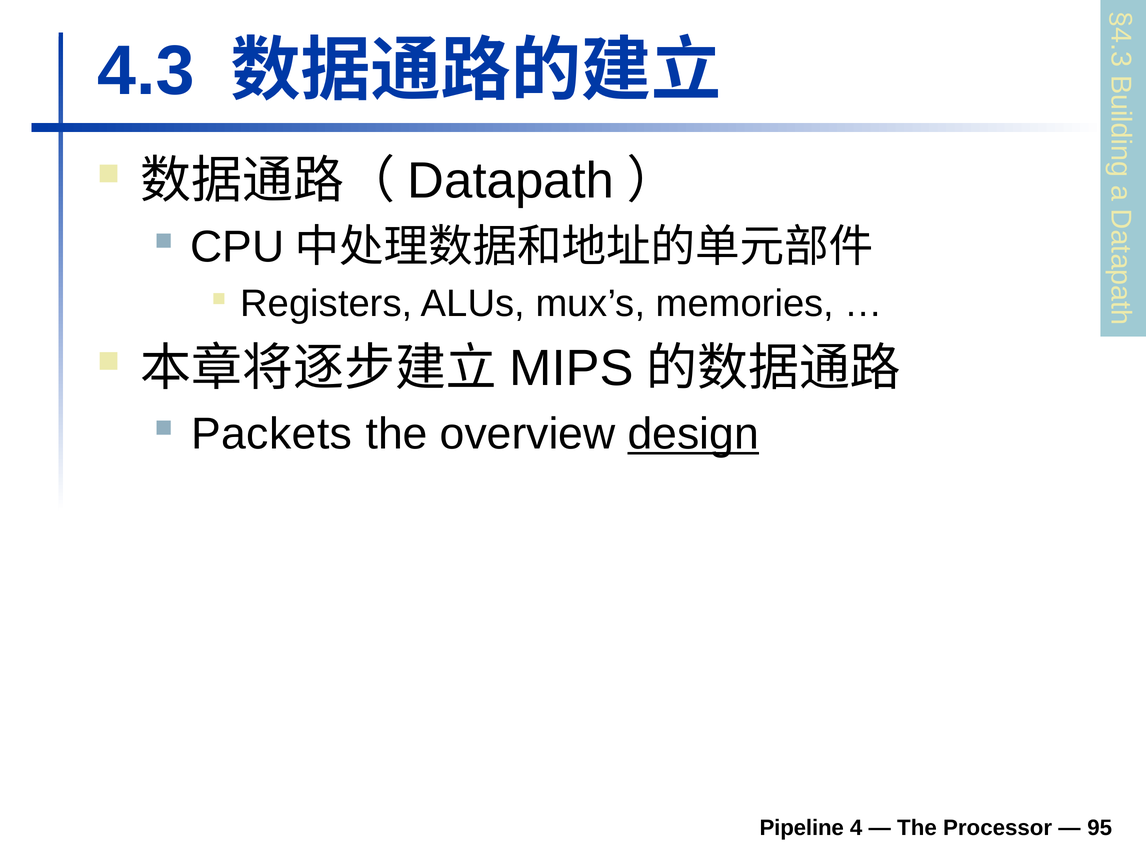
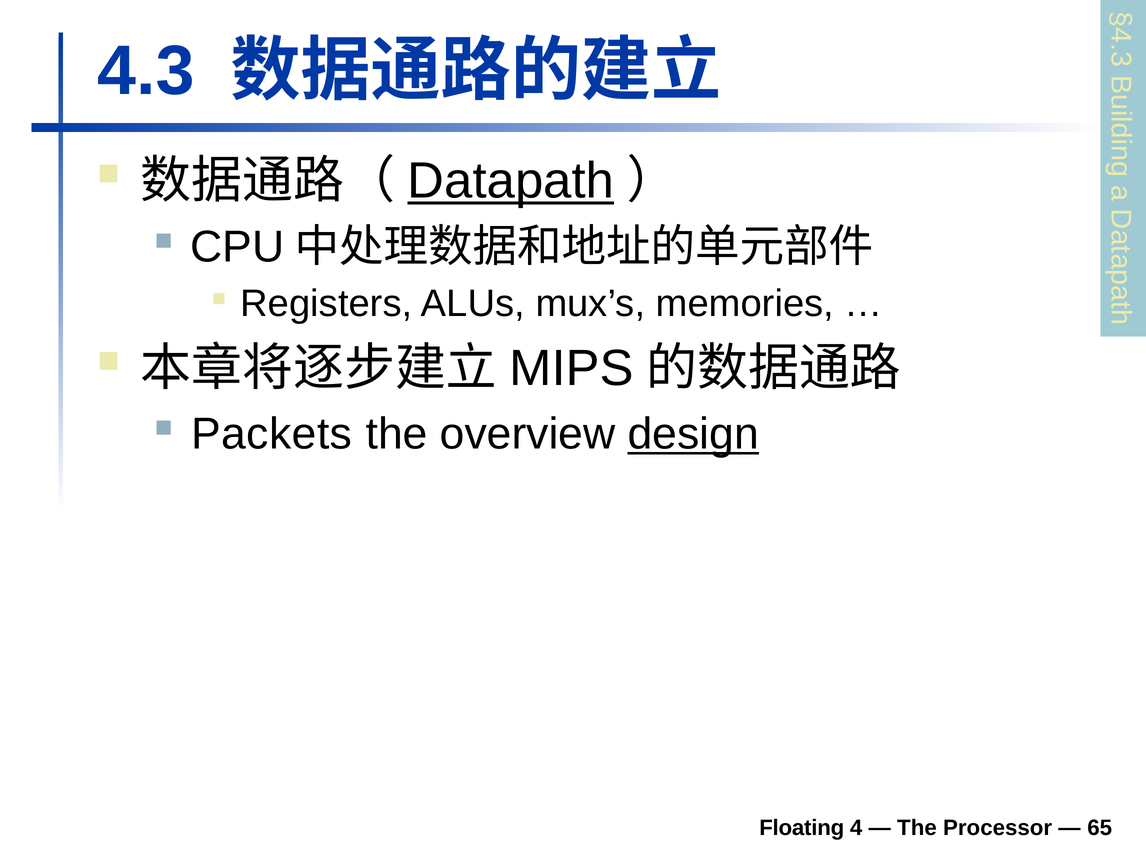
Datapath underline: none -> present (511, 181)
Pipeline: Pipeline -> Floating (802, 827)
95: 95 -> 65 (1100, 827)
